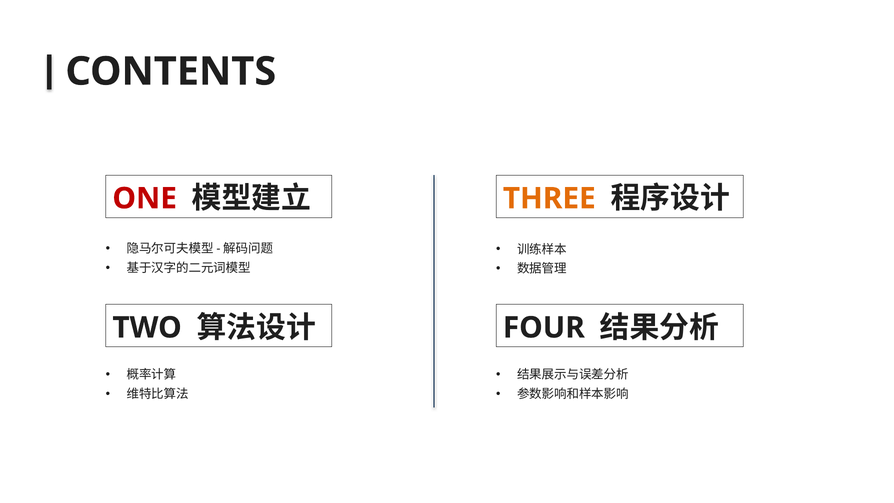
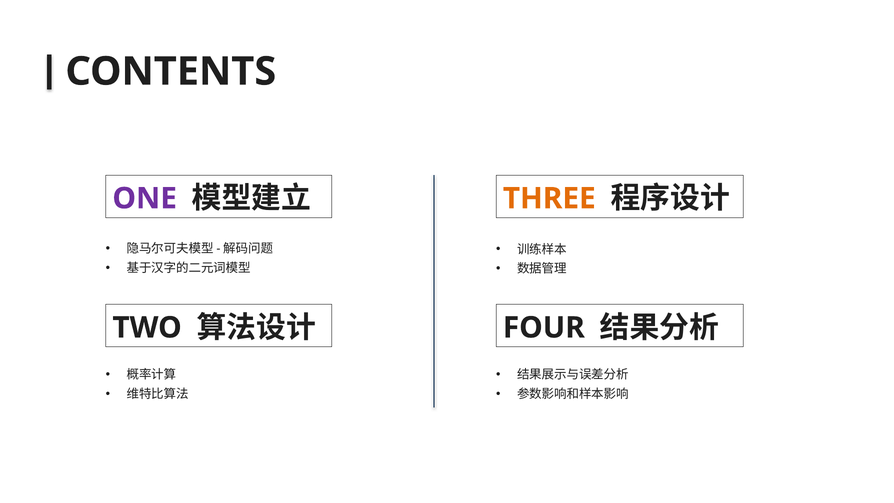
ONE colour: red -> purple (145, 198)
